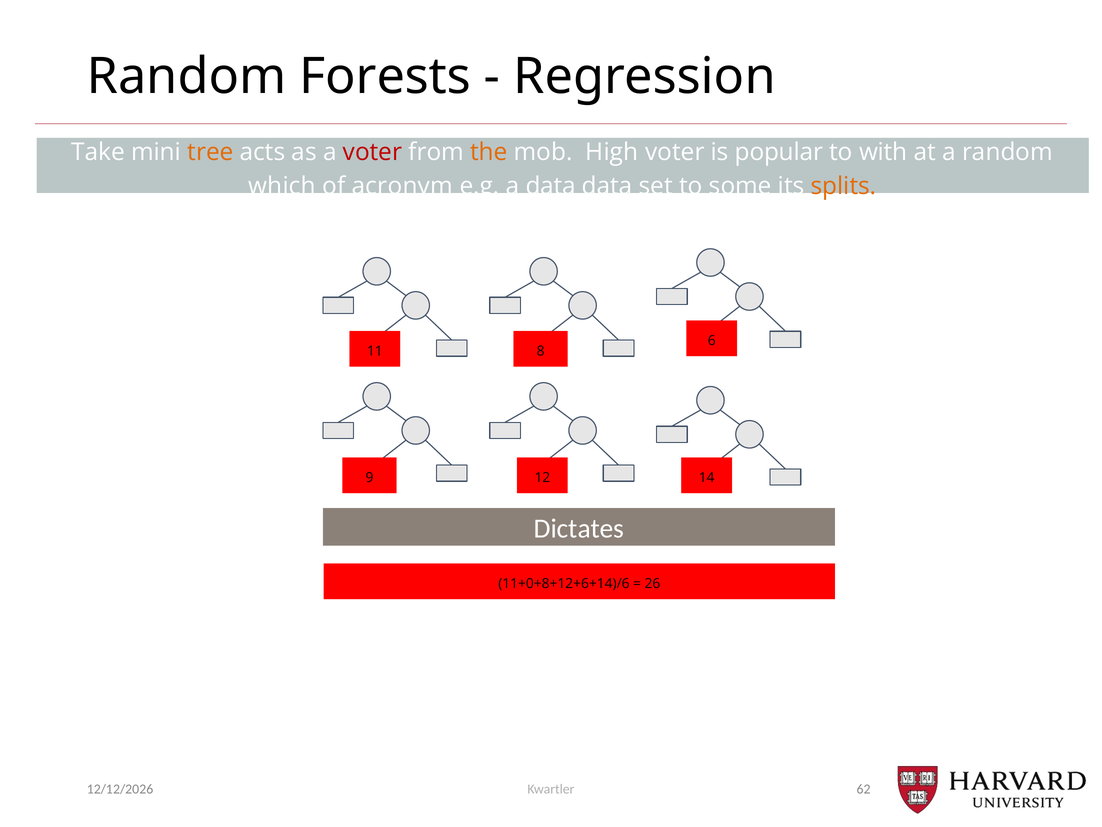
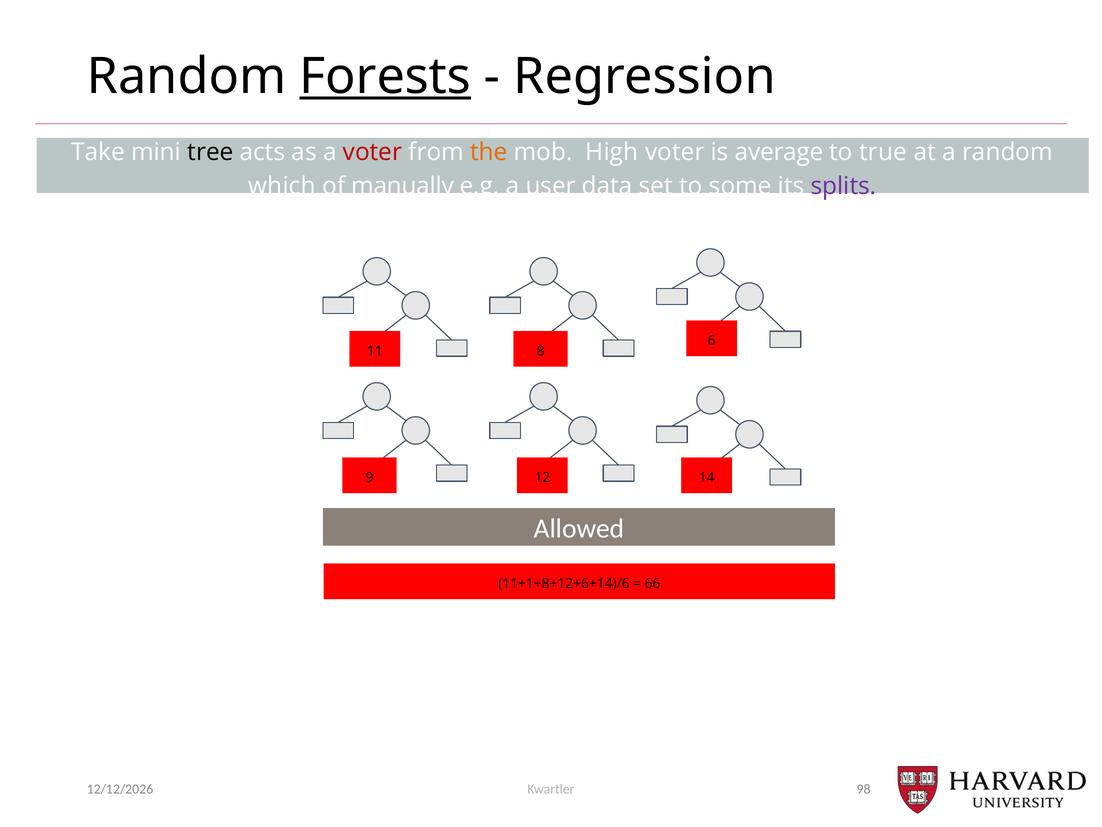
Forests underline: none -> present (385, 76)
tree colour: orange -> black (210, 152)
popular: popular -> average (779, 152)
with: with -> true (883, 152)
acronym: acronym -> manually (403, 186)
a data: data -> user (551, 186)
splits colour: orange -> purple (844, 186)
Dictates: Dictates -> Allowed (579, 529)
11+0+8+12+6+14)/6: 11+0+8+12+6+14)/6 -> 11+1+8+12+6+14)/6 (564, 583)
26: 26 -> 66 (652, 583)
62: 62 -> 98 (864, 789)
